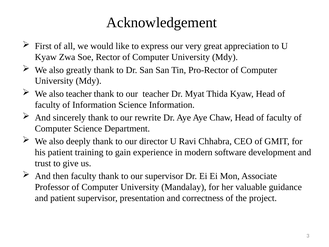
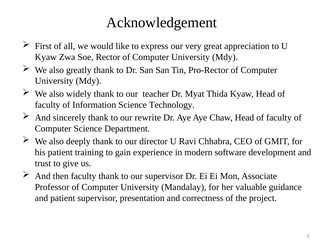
also teacher: teacher -> widely (79, 94)
Science Information: Information -> Technology (172, 105)
